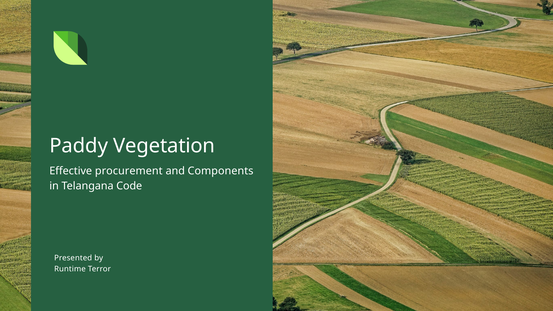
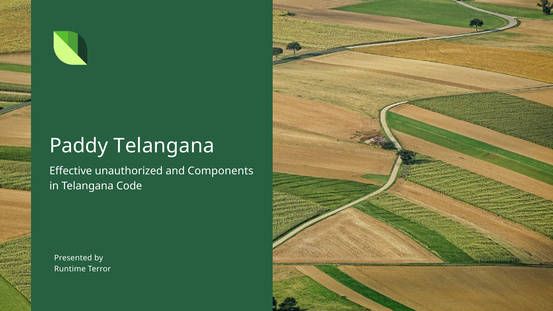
Paddy Vegetation: Vegetation -> Telangana (164, 146)
procurement: procurement -> unauthorized (129, 171)
